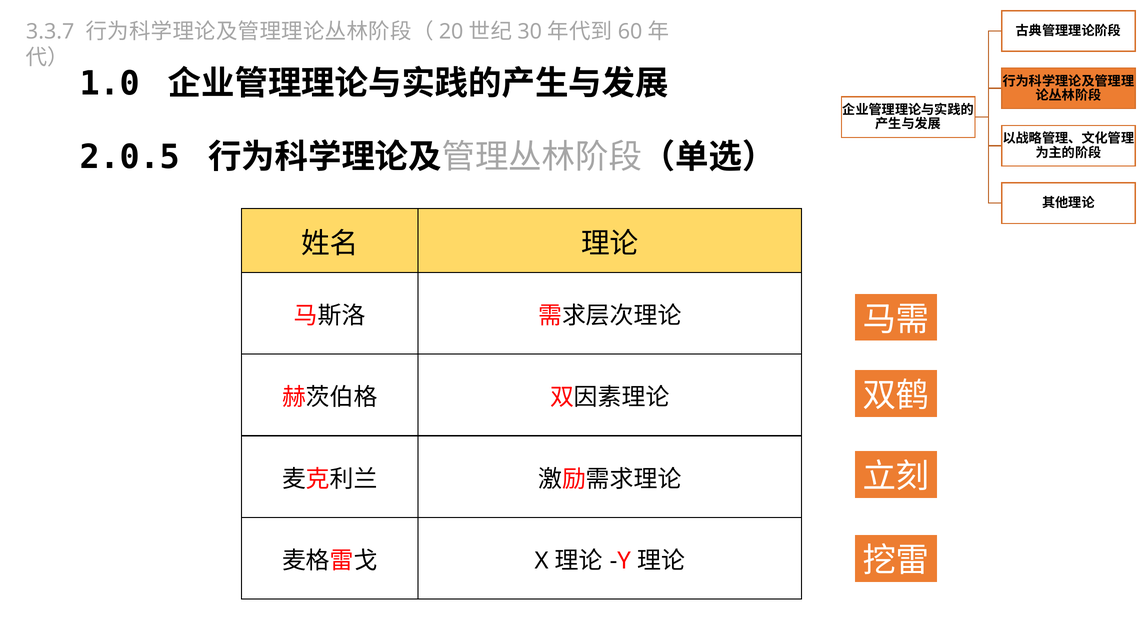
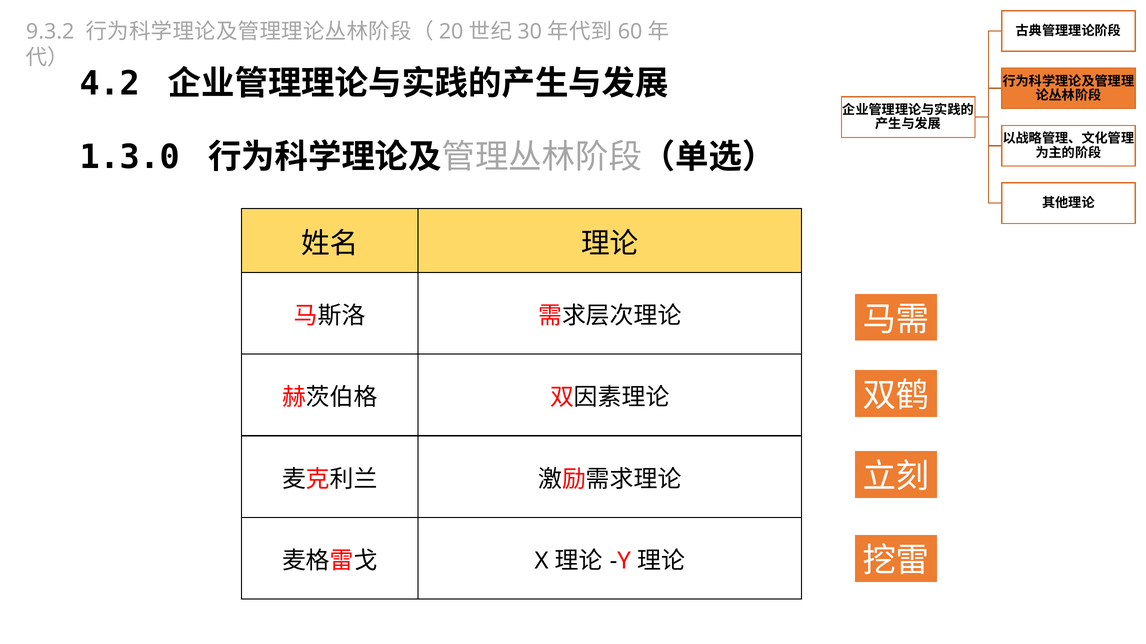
3.3.7: 3.3.7 -> 9.3.2 (50, 32)
1.0: 1.0 -> 4.2 (110, 84)
2.0.5: 2.0.5 -> 1.3.0 (130, 157)
